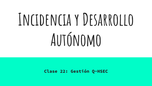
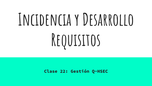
Autónomo: Autónomo -> Requisitos (76, 40)
